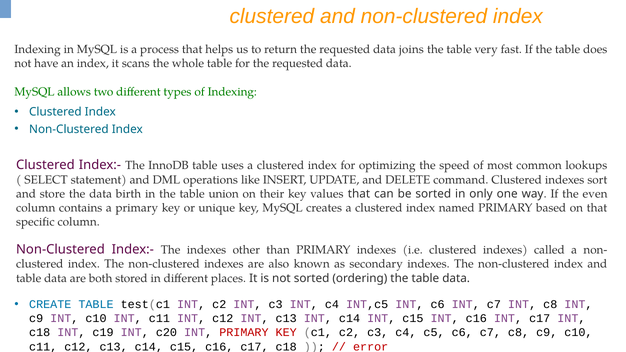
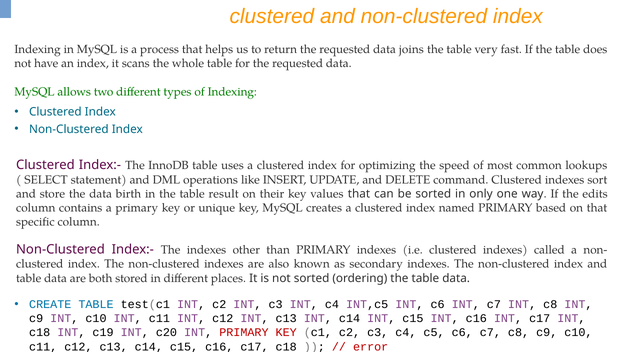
union: union -> result (224, 194)
even: even -> edits (595, 194)
